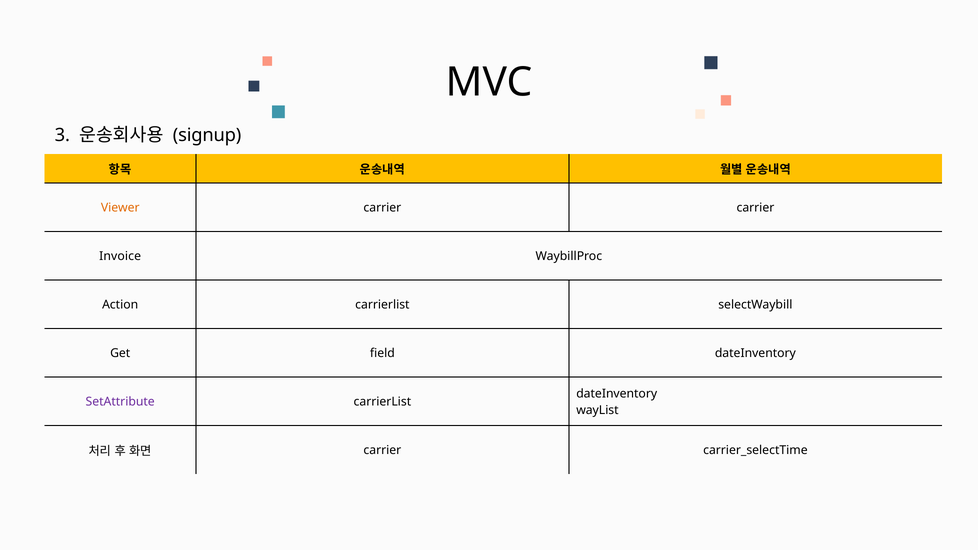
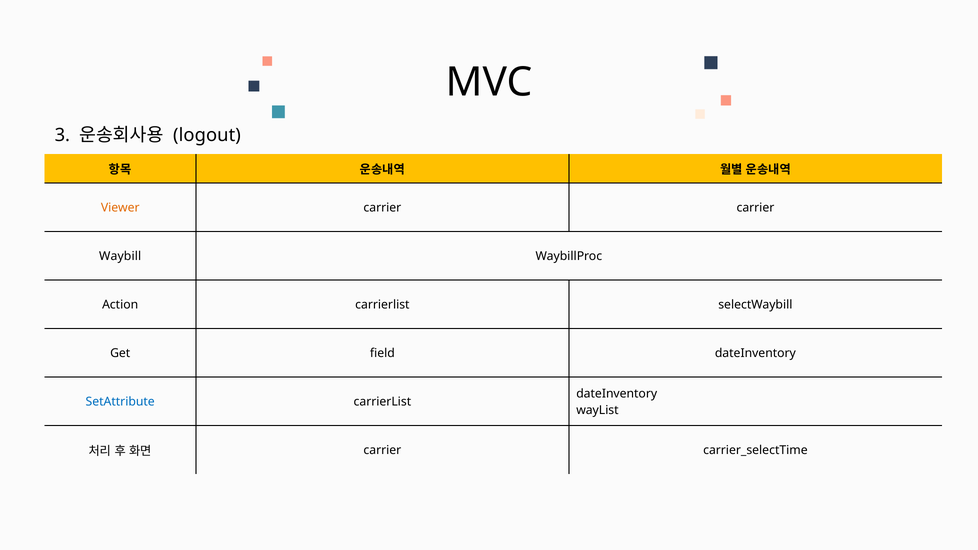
signup: signup -> logout (207, 135)
Invoice: Invoice -> Waybill (120, 256)
SetAttribute colour: purple -> blue (120, 402)
